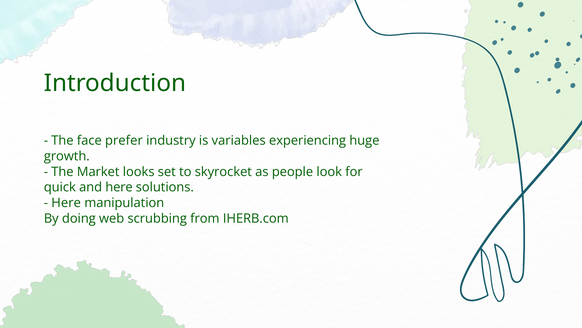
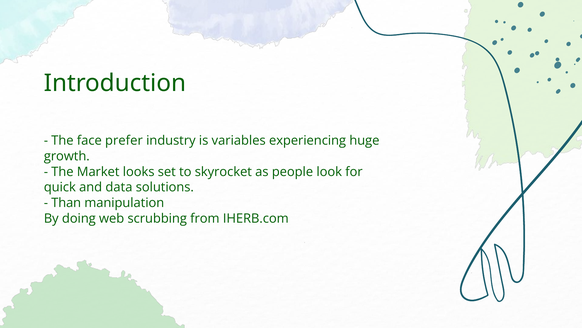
and here: here -> data (119, 187)
Here: Here -> Than (66, 203)
